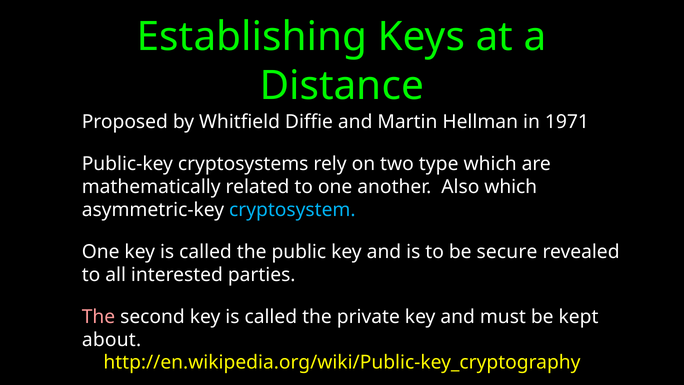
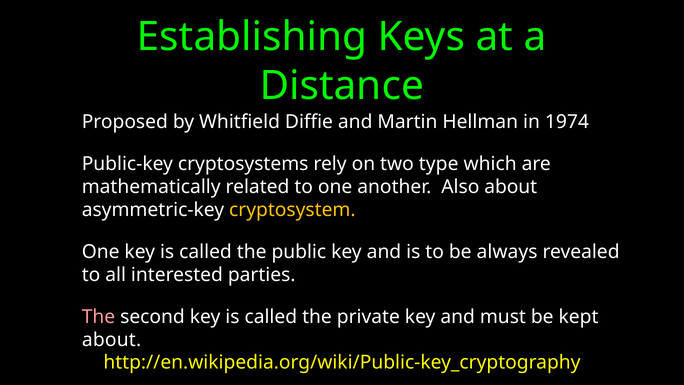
1971: 1971 -> 1974 (567, 122)
Also which: which -> about (511, 187)
cryptosystem colour: light blue -> yellow (292, 210)
secure: secure -> always (507, 252)
